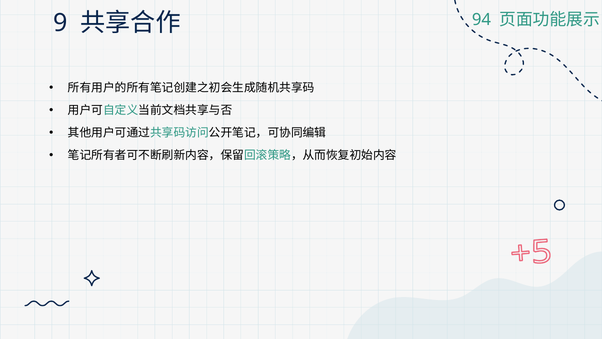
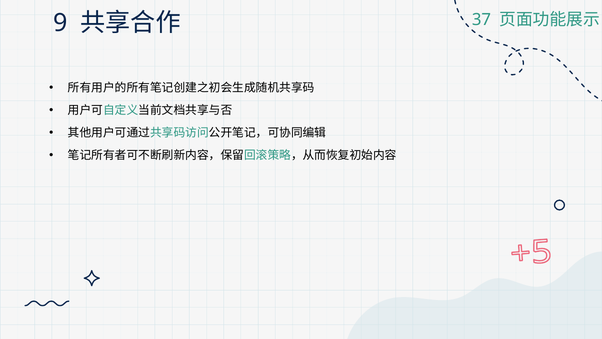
94: 94 -> 37 (481, 20)
